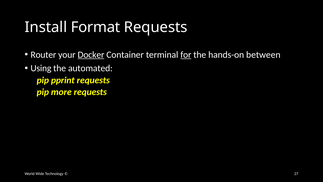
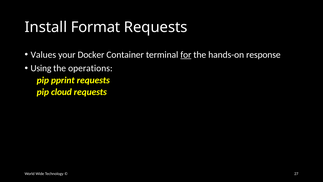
Router: Router -> Values (43, 55)
Docker underline: present -> none (91, 55)
between: between -> response (263, 55)
automated: automated -> operations (90, 68)
more: more -> cloud (61, 92)
